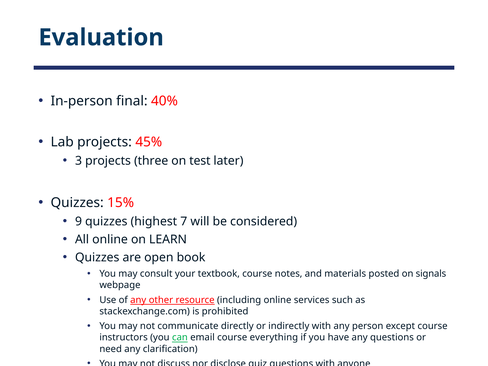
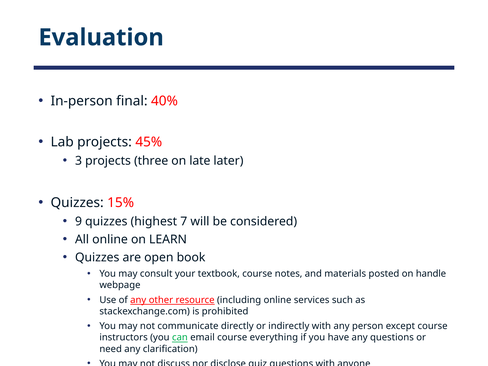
test: test -> late (200, 161)
signals: signals -> handle (431, 274)
